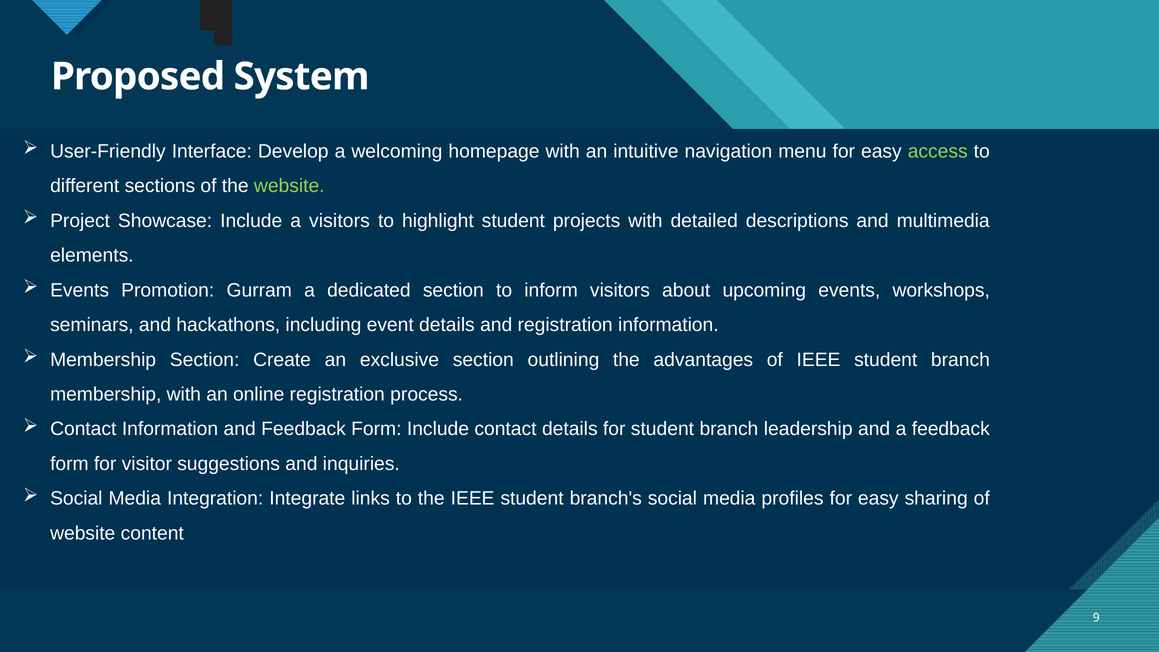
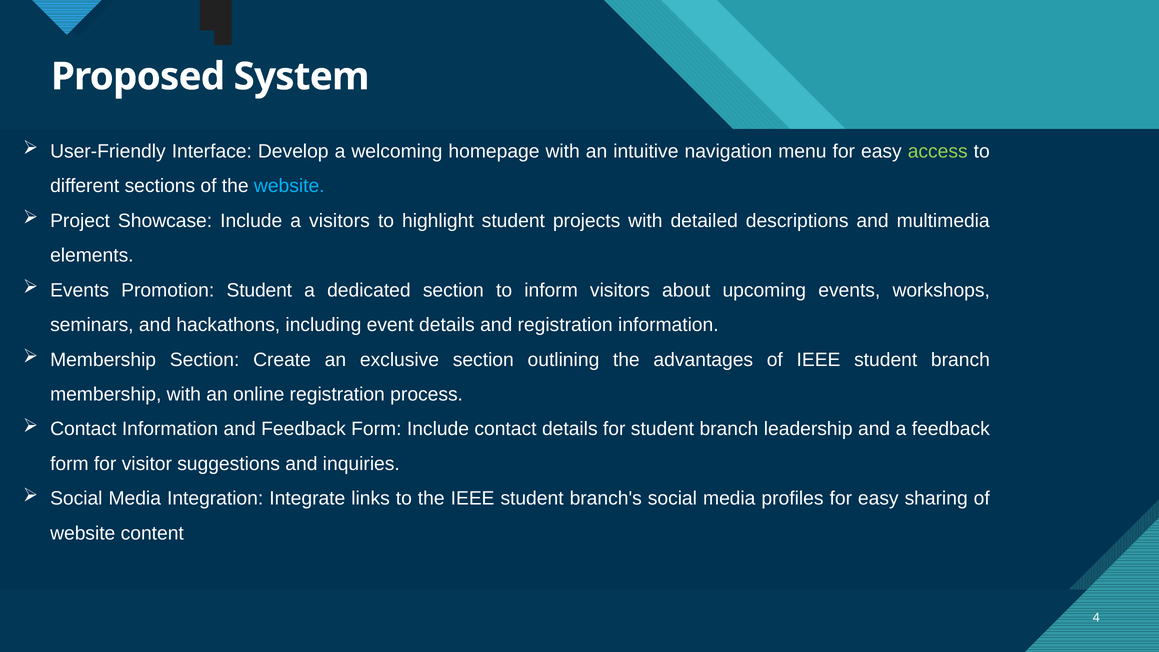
website colour: light green -> light blue (289, 186)
Promotion Gurram: Gurram -> Student (259, 290)
9: 9 -> 4 (1096, 618)
